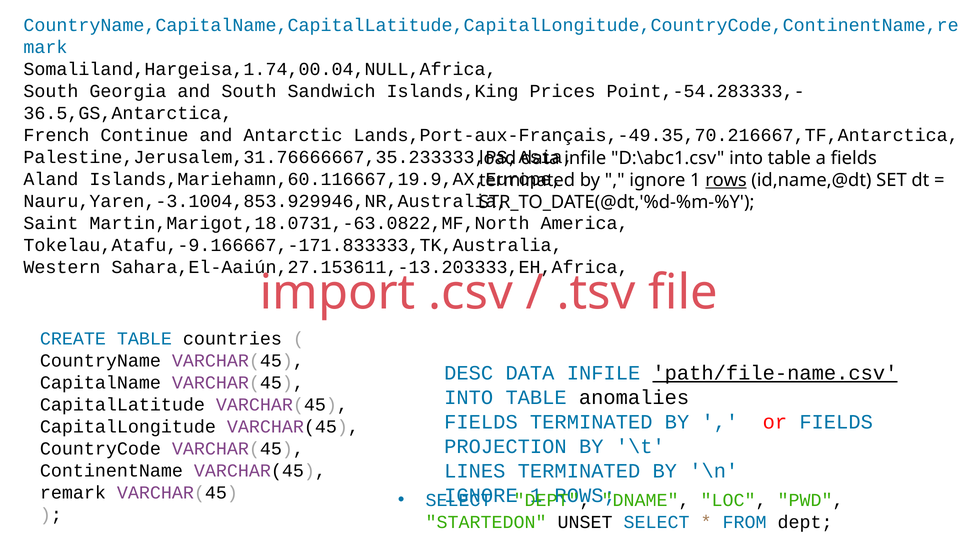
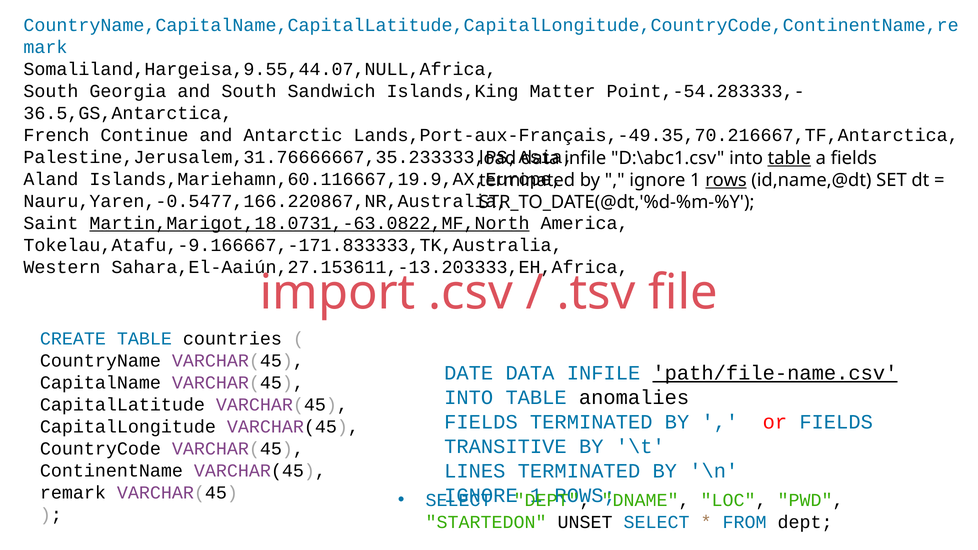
Somaliland,Hargeisa,1.74,00.04,NULL,Africa: Somaliland,Hargeisa,1.74,00.04,NULL,Africa -> Somaliland,Hargeisa,9.55,44.07,NULL,Africa (260, 69)
Prices: Prices -> Matter (563, 91)
table underline: none -> present (789, 158)
Nauru,Yaren,-3.1004,853.929946,NR,Australia: Nauru,Yaren,-3.1004,853.929946,NR,Australia -> Nauru,Yaren,-0.5477,166.220867,NR,Australia (266, 201)
Martin,Marigot,18.0731,-63.0822,MF,North underline: none -> present (310, 223)
DESC: DESC -> DATE (469, 373)
PROJECTION: PROJECTION -> TRANSITIVE (505, 447)
